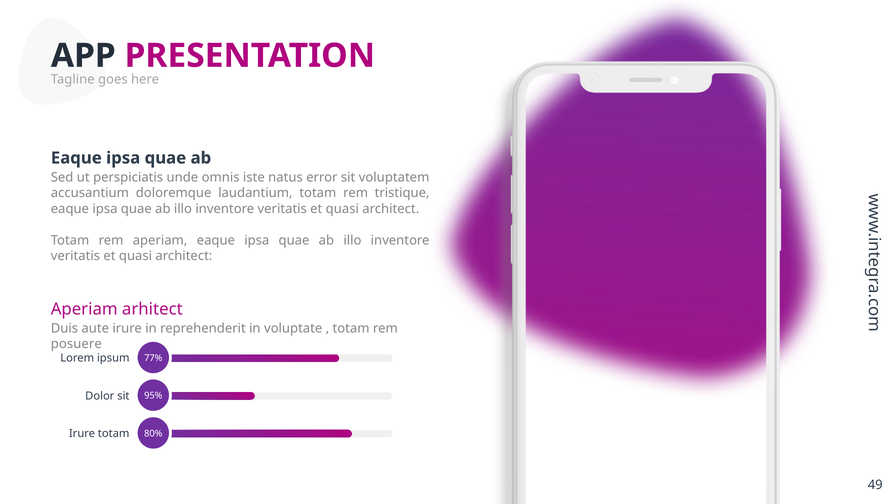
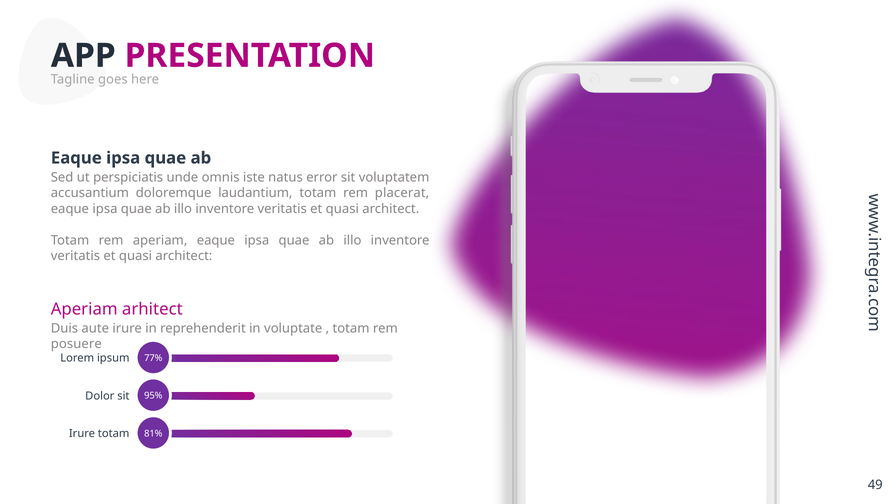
tristique: tristique -> placerat (402, 193)
80%: 80% -> 81% (153, 434)
